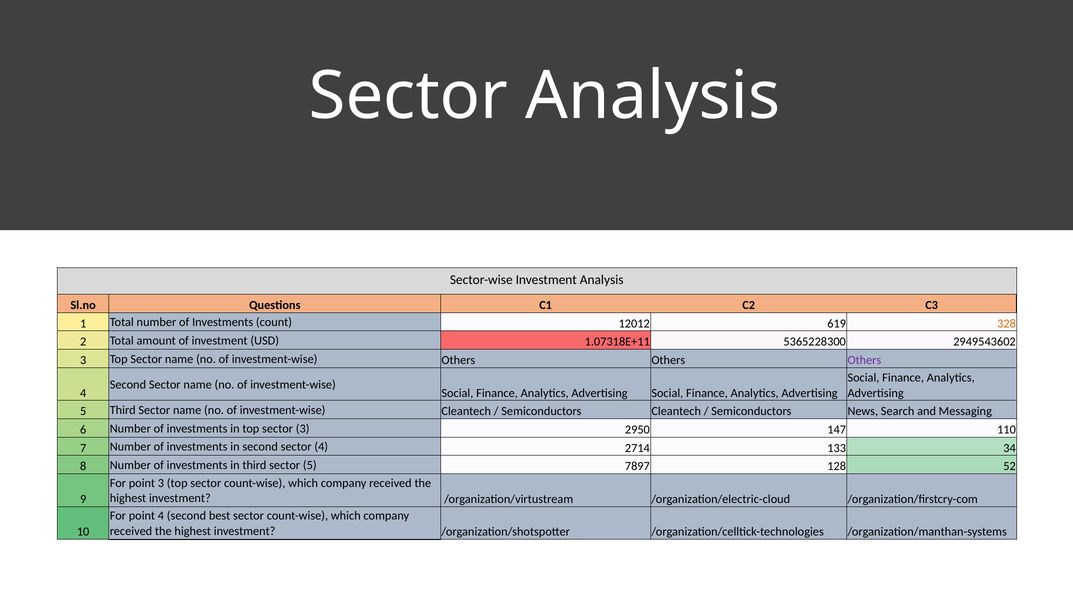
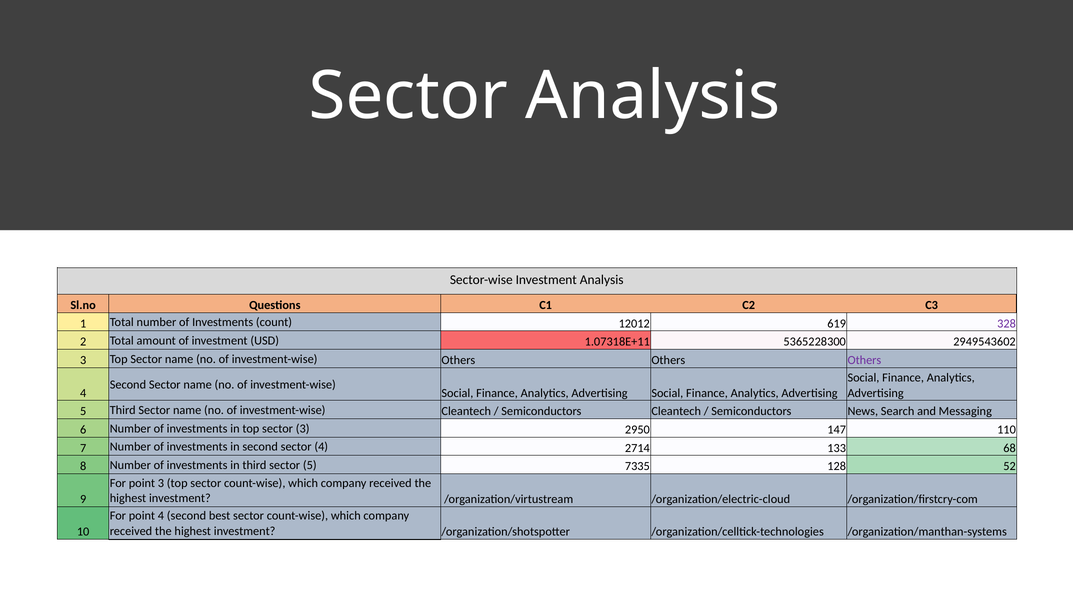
328 colour: orange -> purple (1007, 323)
34: 34 -> 68 (1010, 448)
7897: 7897 -> 7335 (637, 466)
